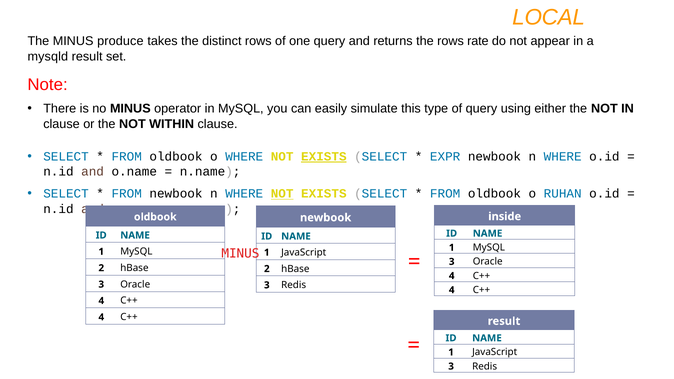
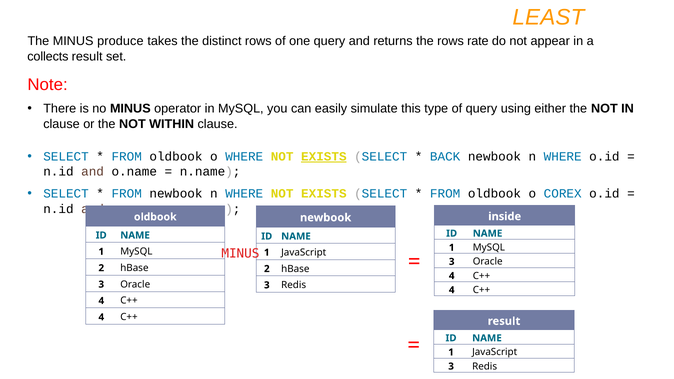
LOCAL: LOCAL -> LEAST (548, 18)
mysqld: mysqld -> collects (48, 56)
EXPR: EXPR -> BACK (445, 157)
NOT underline: present -> none (282, 194)
RUHAN: RUHAN -> COREX (563, 194)
